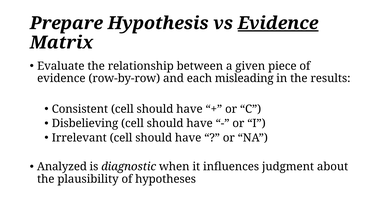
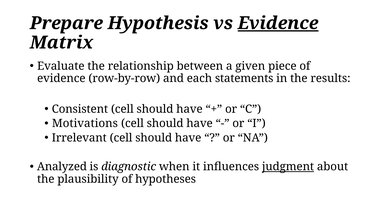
misleading: misleading -> statements (244, 78)
Disbelieving: Disbelieving -> Motivations (85, 123)
judgment underline: none -> present (288, 167)
